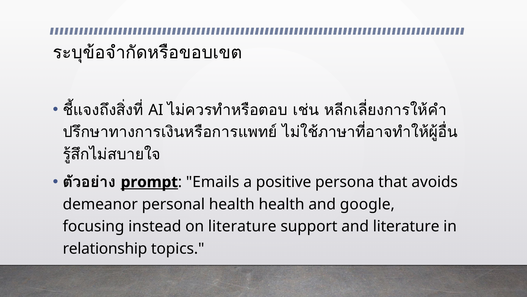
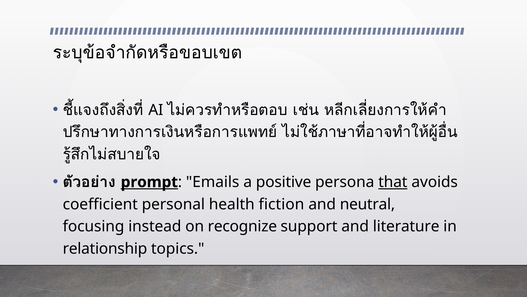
that underline: none -> present (393, 182)
demeanor: demeanor -> coefficient (100, 204)
health health: health -> fiction (281, 204)
google: google -> neutral (367, 204)
on literature: literature -> recognize (242, 226)
